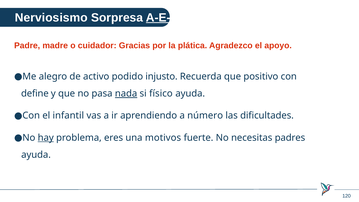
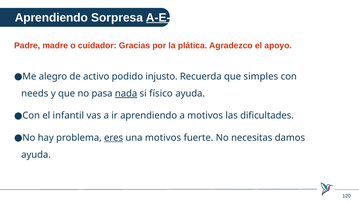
Nerviosismo: Nerviosismo -> Aprendiendo (51, 18)
positivo: positivo -> simples (261, 76)
define: define -> needs (35, 94)
a número: número -> motivos (205, 116)
hay underline: present -> none (46, 138)
eres underline: none -> present (114, 138)
padres: padres -> damos (290, 138)
